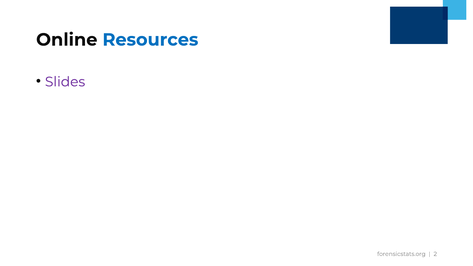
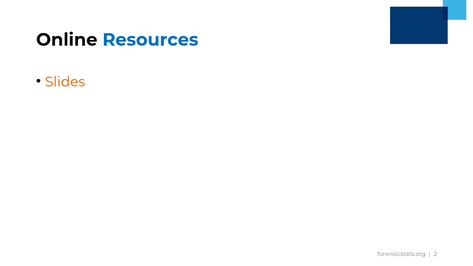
Slides colour: purple -> orange (65, 82)
